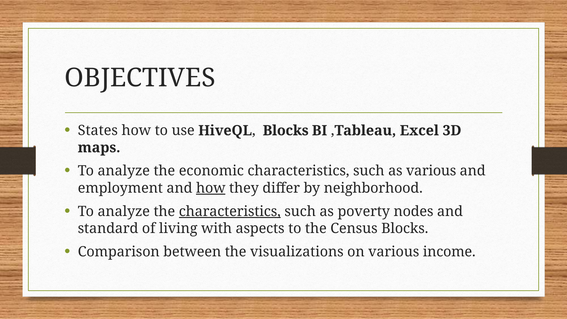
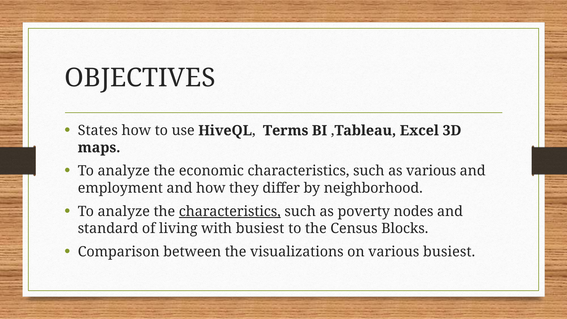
HiveQL Blocks: Blocks -> Terms (286, 131)
how underline: present -> none (211, 188)
with aspects: aspects -> busiest (260, 228)
various income: income -> busiest (449, 252)
